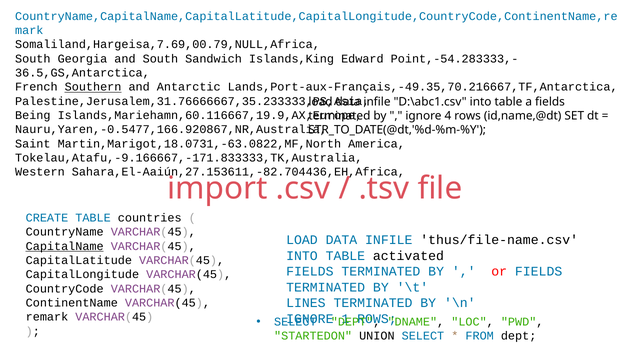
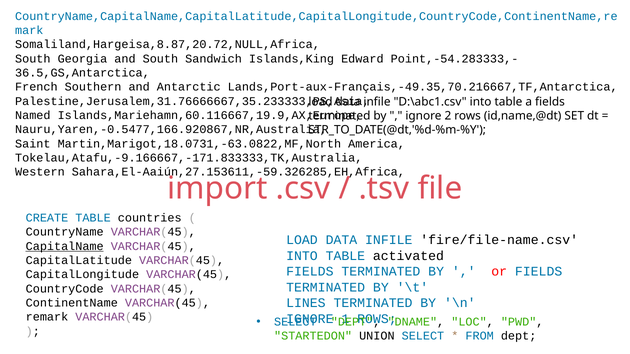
Somaliland,Hargeisa,7.69,00.79,NULL,Africa: Somaliland,Hargeisa,7.69,00.79,NULL,Africa -> Somaliland,Hargeisa,8.87,20.72,NULL,Africa (167, 45)
Southern underline: present -> none (93, 87)
Being: Being -> Named (33, 115)
4: 4 -> 2 (448, 116)
Sahara,El-Aaiún,27.153611,-82.704436,EH,Africa: Sahara,El-Aaiún,27.153611,-82.704436,EH,Africa -> Sahara,El-Aaiún,27.153611,-59.326285,EH,Africa (238, 172)
thus/file-name.csv: thus/file-name.csv -> fire/file-name.csv (499, 240)
